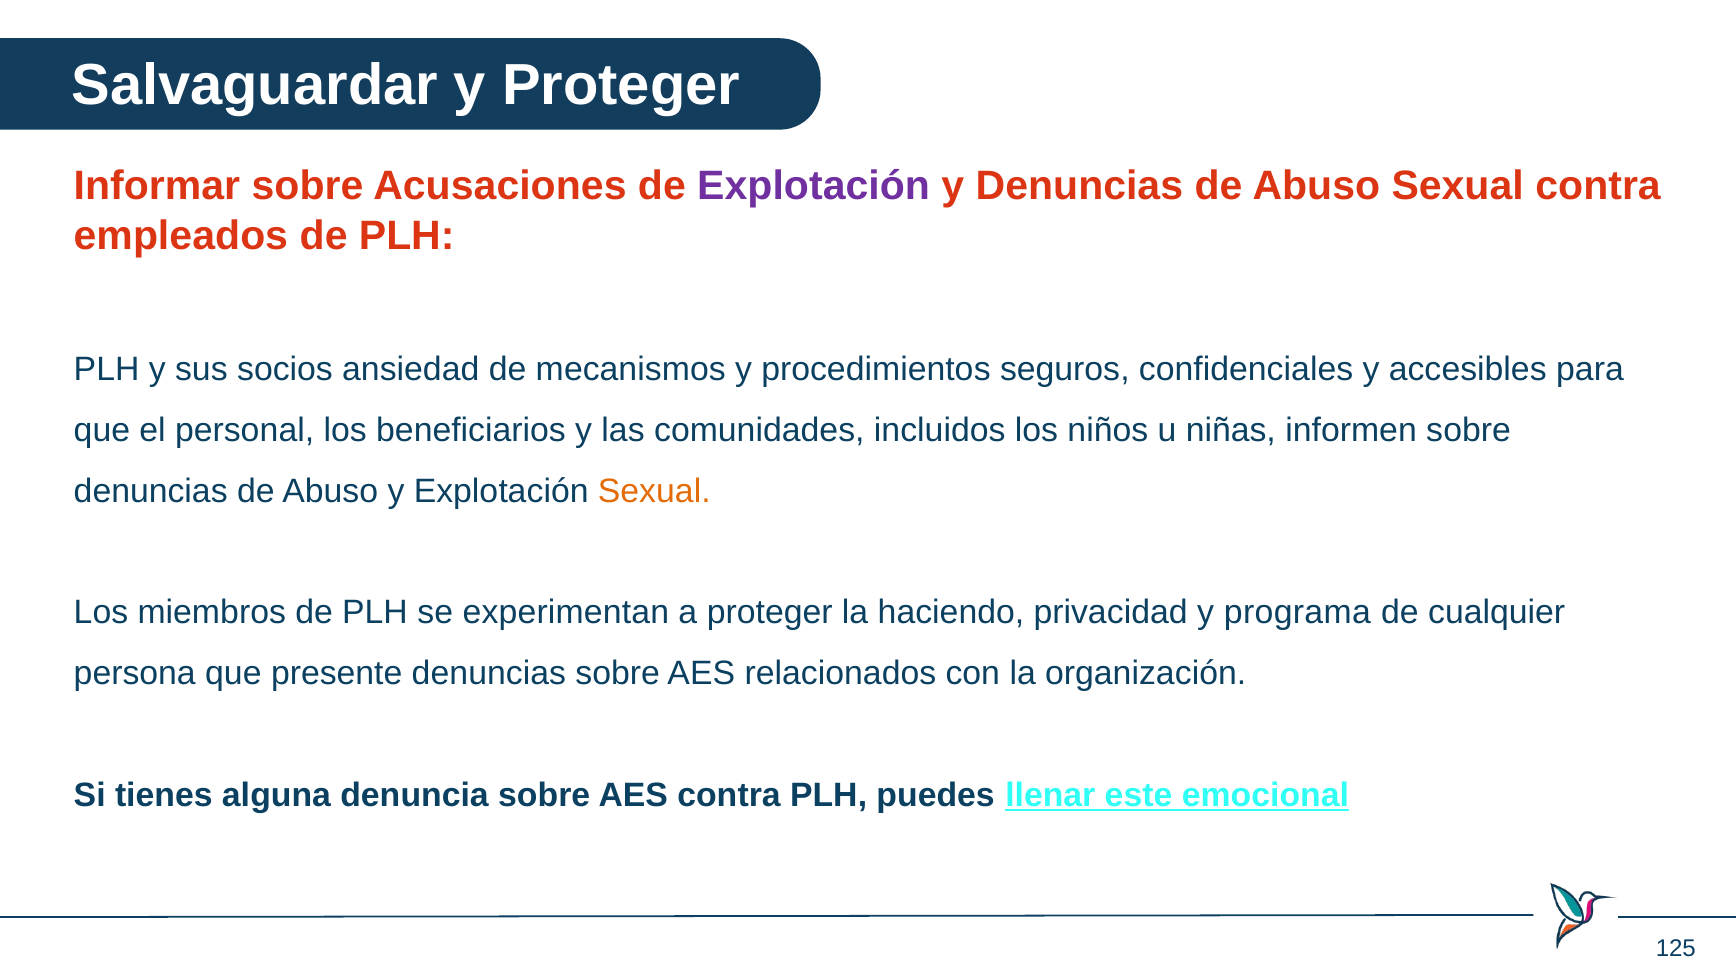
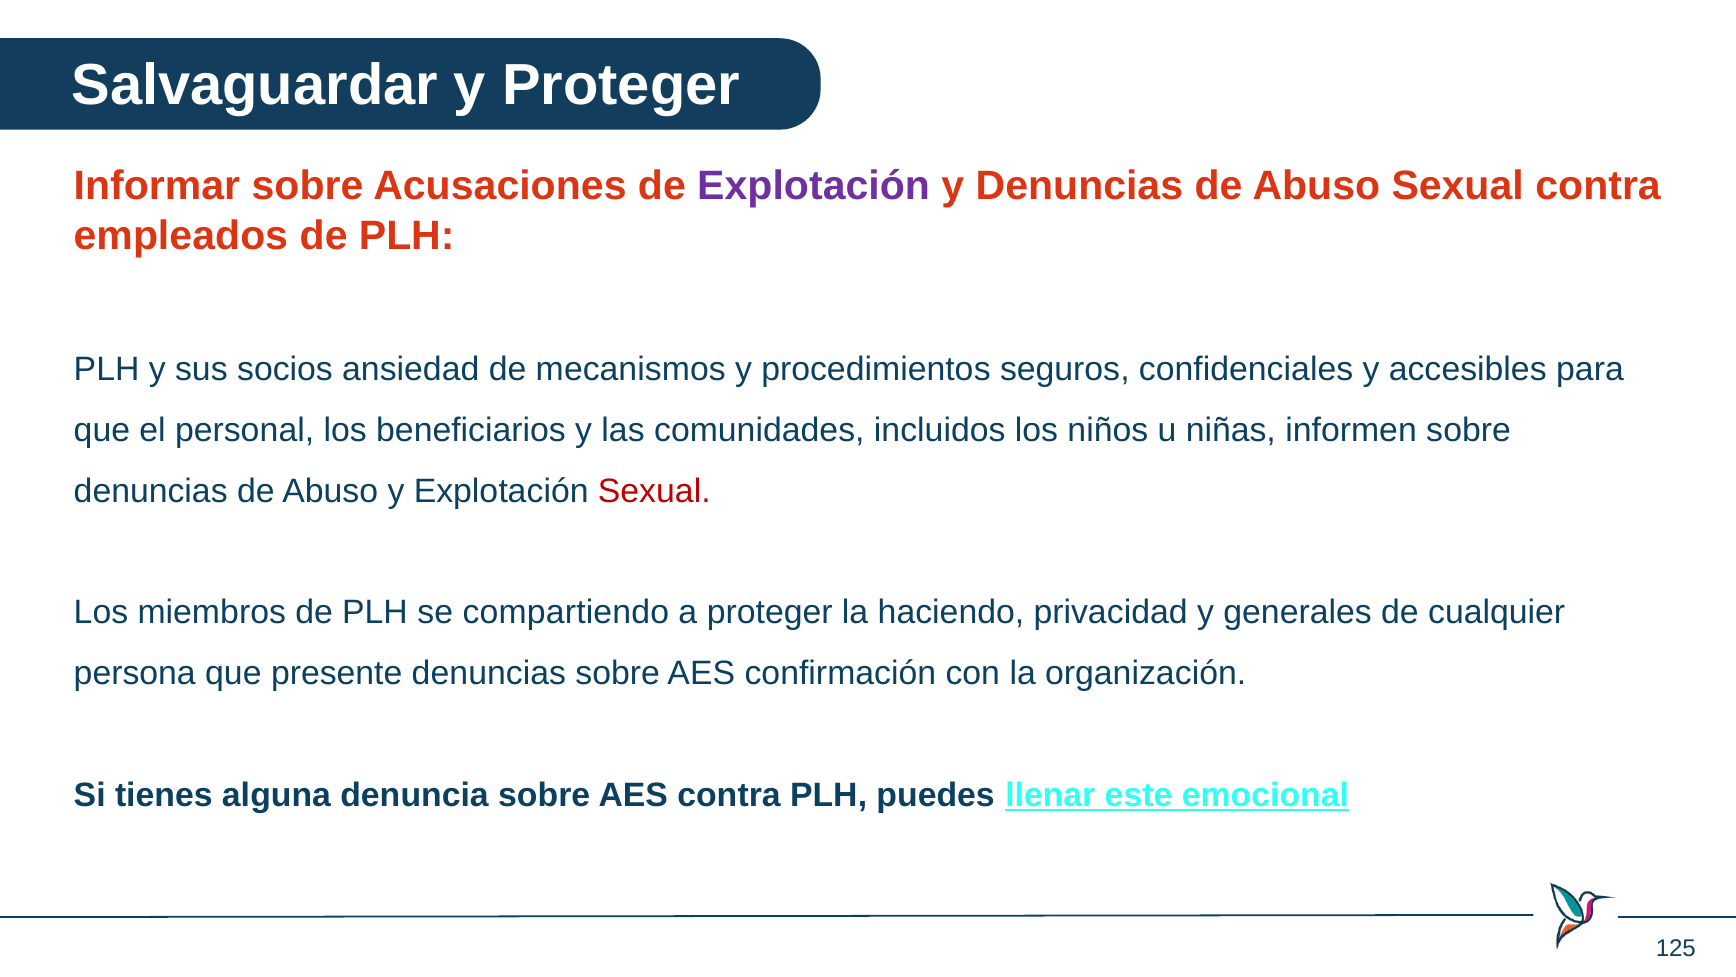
Sexual colour: orange -> red (654, 491)
experimentan: experimentan -> compartiendo (566, 612)
programa: programa -> generales (1298, 612)
relacionados: relacionados -> confirmación (840, 673)
